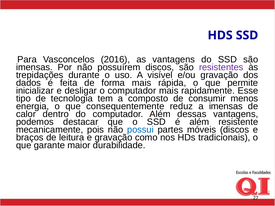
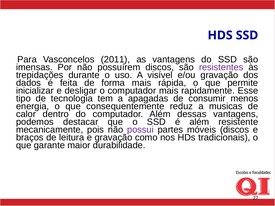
2016: 2016 -> 2011 (115, 60)
composto: composto -> apagadas (148, 99)
a imensas: imensas -> musicas (226, 106)
possui colour: blue -> purple (140, 130)
